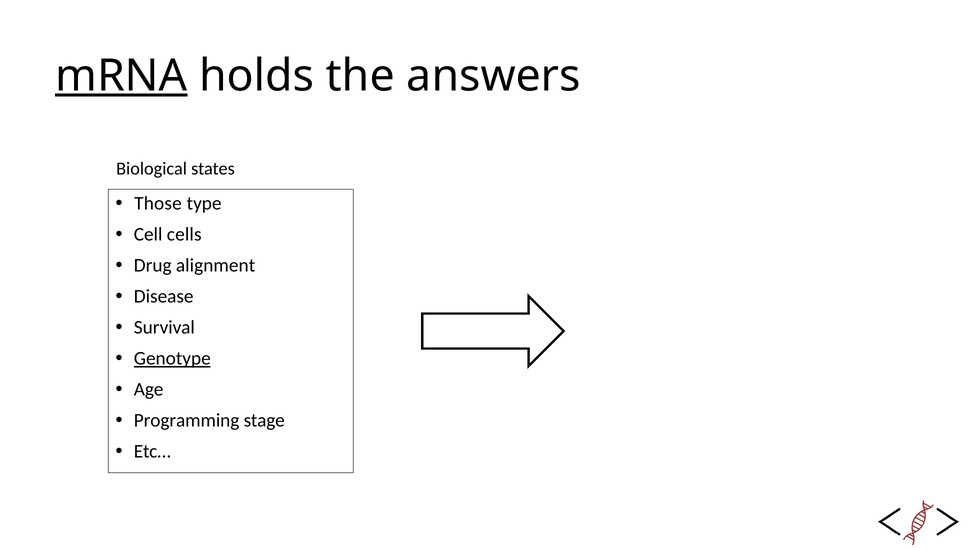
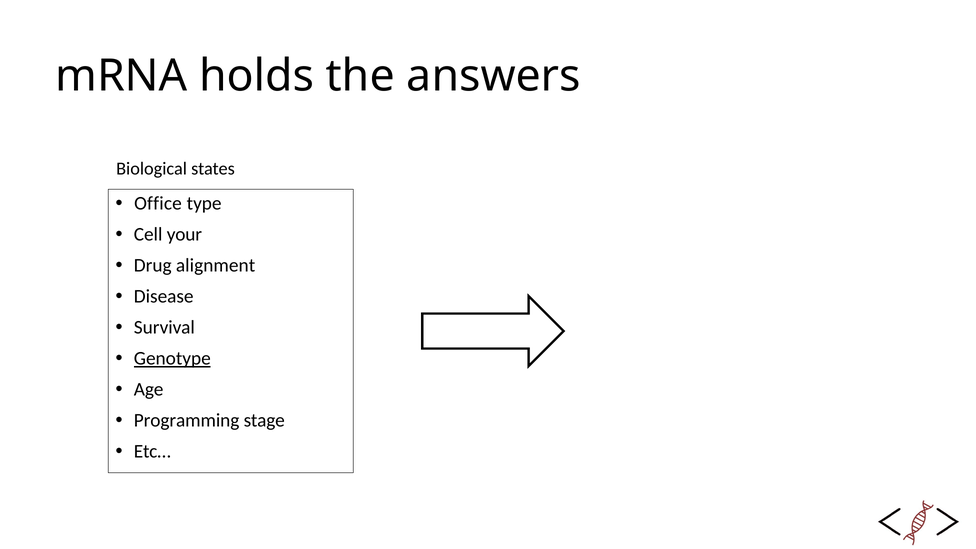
mRNA underline: present -> none (121, 76)
Those: Those -> Office (158, 203)
cells: cells -> your (184, 234)
